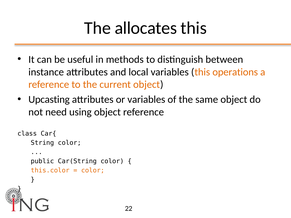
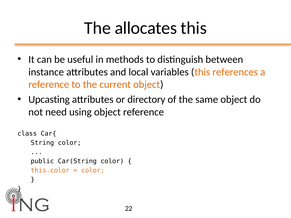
operations: operations -> references (235, 72)
or variables: variables -> directory (146, 99)
